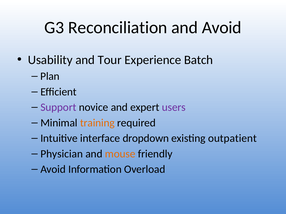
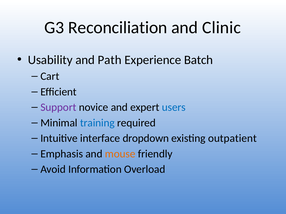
and Avoid: Avoid -> Clinic (222, 28)
Tour: Tour -> Path (110, 60)
Plan: Plan -> Cart (50, 76)
users colour: purple -> blue (174, 108)
training colour: orange -> blue (97, 123)
Physician: Physician -> Emphasis (62, 154)
